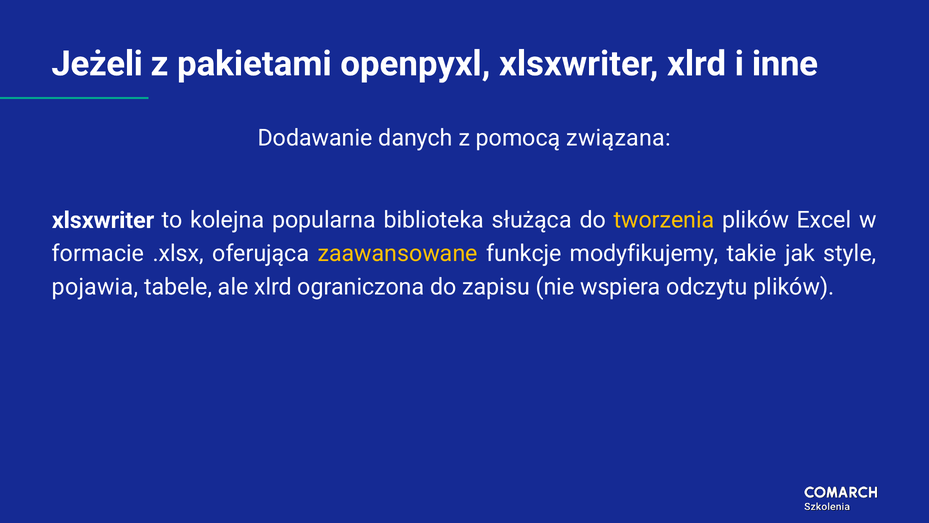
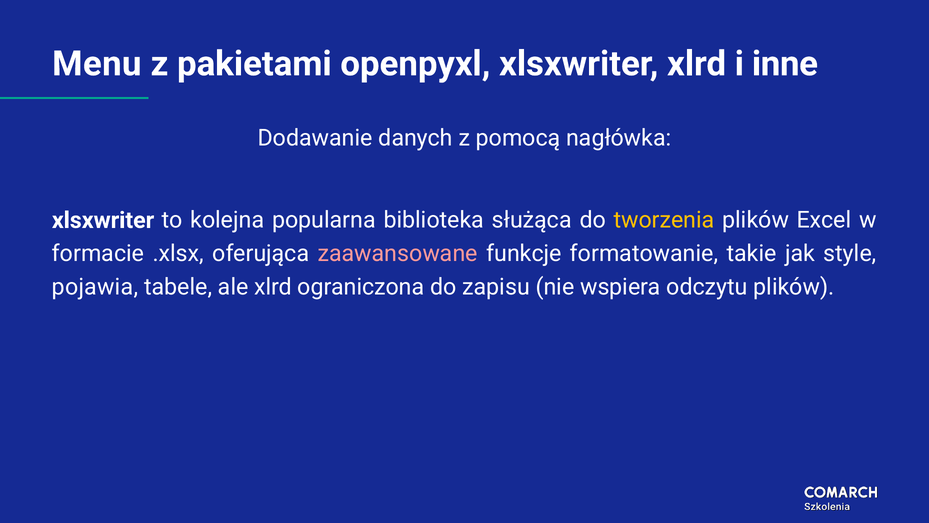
Jeżeli: Jeżeli -> Menu (97, 64)
związana: związana -> nagłówka (619, 138)
zaawansowane colour: yellow -> pink (398, 254)
modyfikujemy: modyfikujemy -> formatowanie (644, 254)
